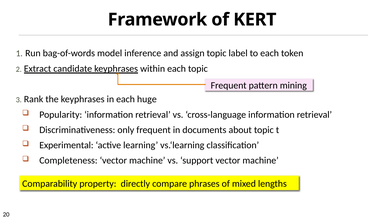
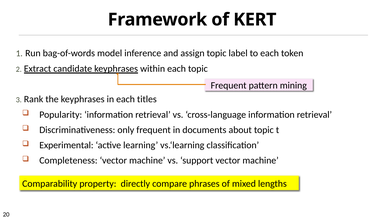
huge: huge -> titles (147, 99)
